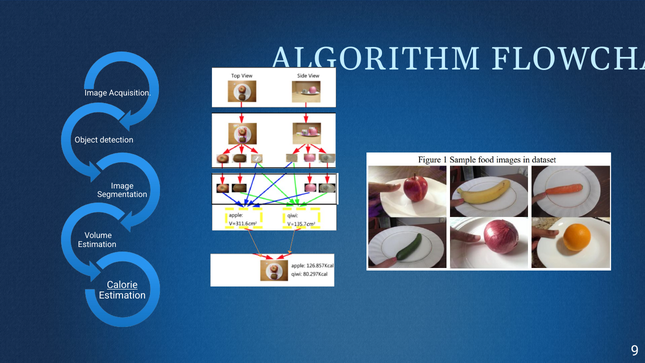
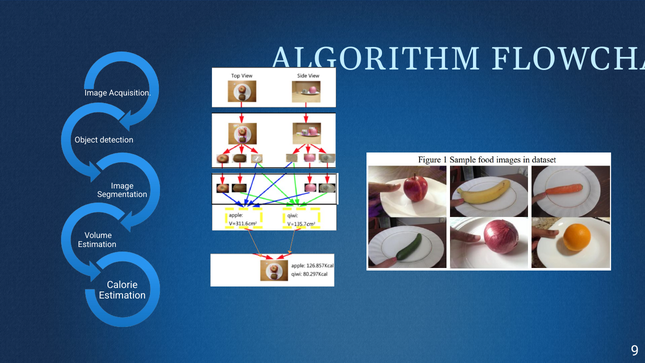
Calorie underline: present -> none (122, 285)
